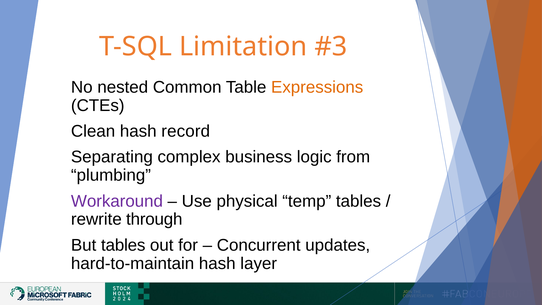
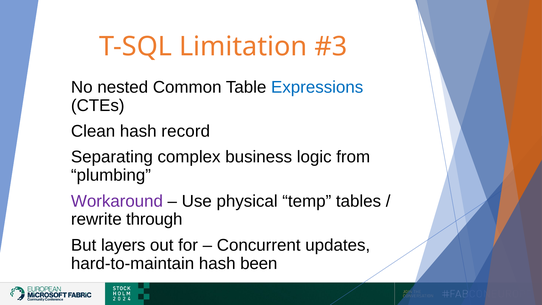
Expressions colour: orange -> blue (317, 87)
But tables: tables -> layers (123, 245)
layer: layer -> been (259, 263)
